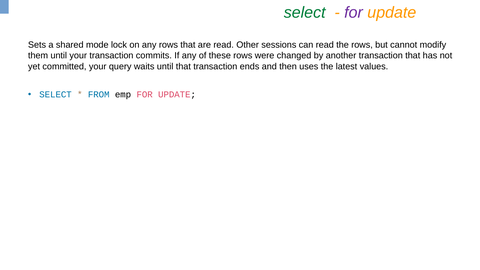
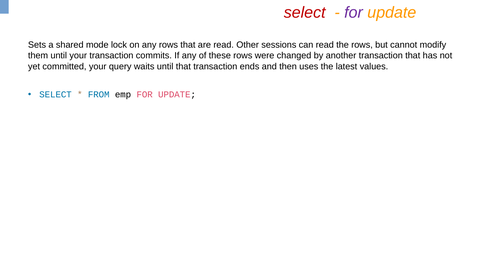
select colour: green -> red (305, 12)
